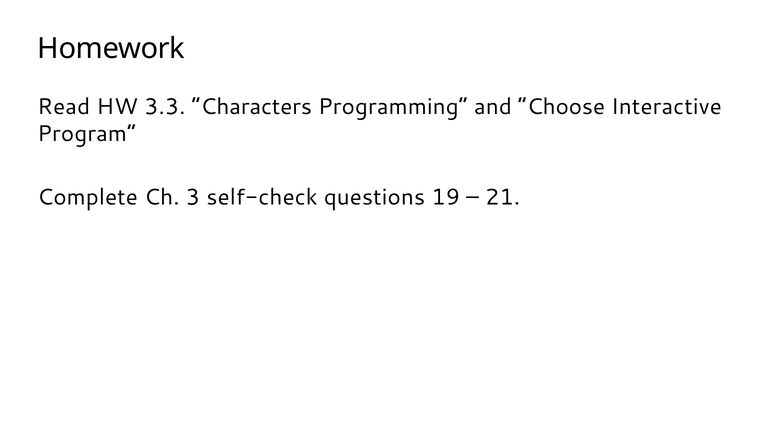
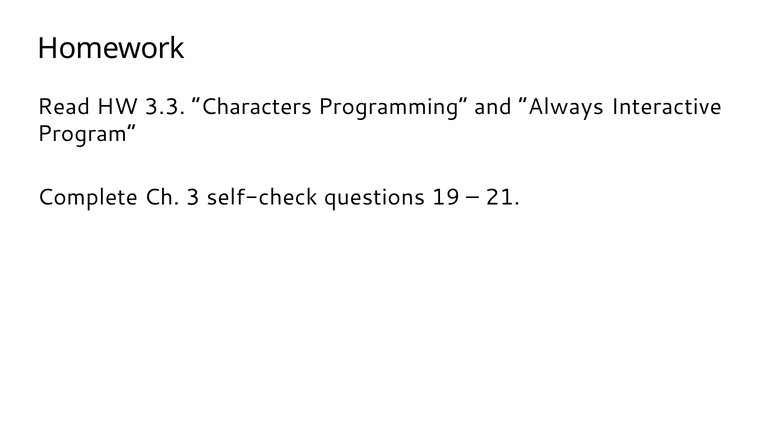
Choose: Choose -> Always (561, 107)
